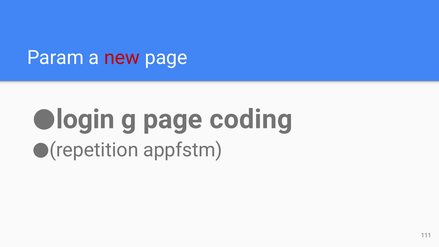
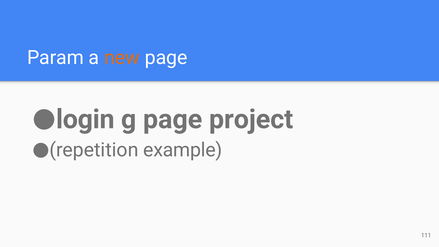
new colour: red -> orange (122, 58)
coding: coding -> project (251, 119)
appfstm: appfstm -> example (183, 150)
